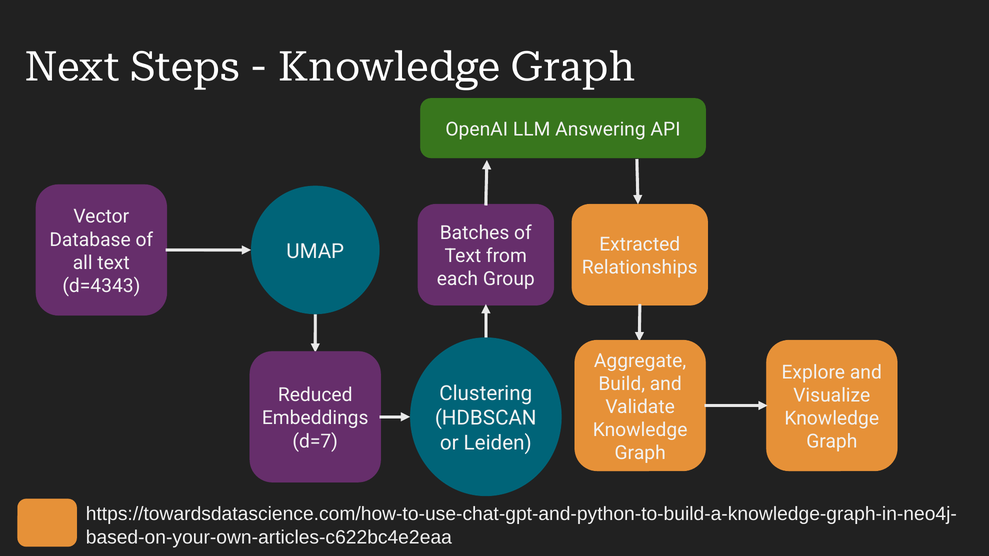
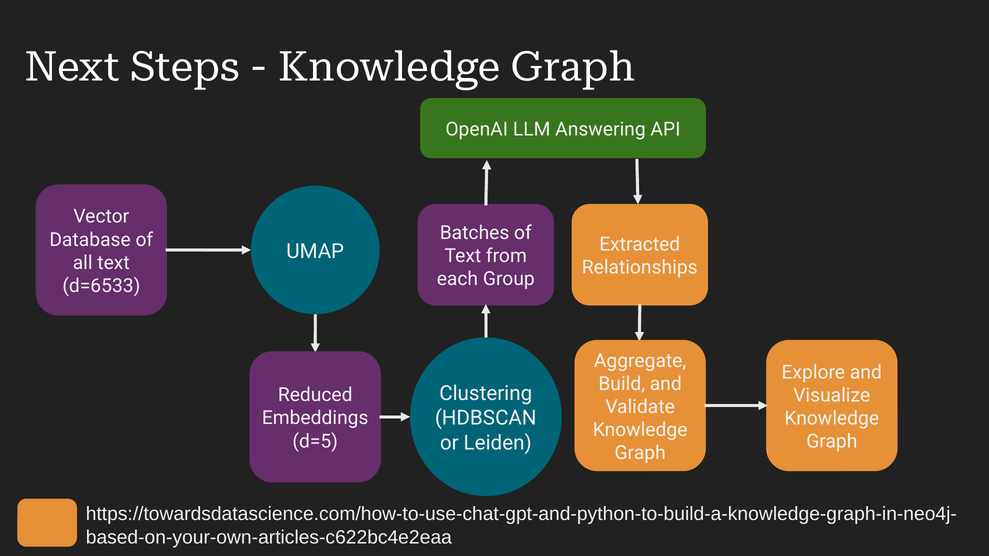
d=4343: d=4343 -> d=6533 (101, 286)
d=7: d=7 -> d=5 (315, 441)
